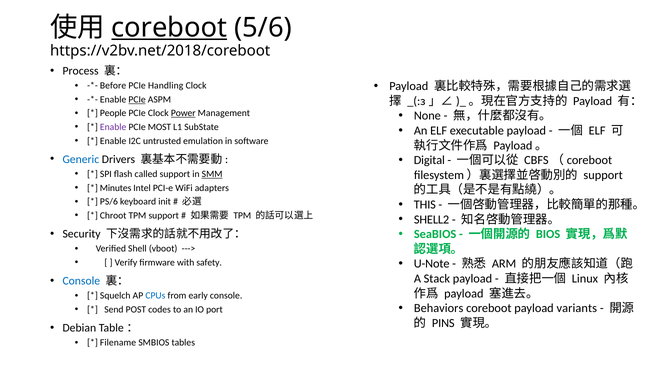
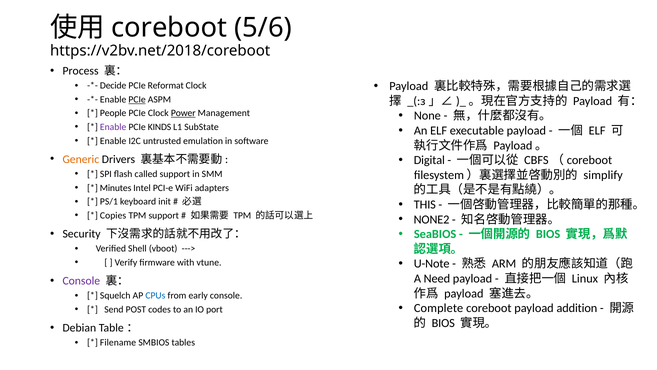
coreboot underline: present -> none (169, 27)
Before: Before -> Decide (113, 86)
Handling: Handling -> Reformat (166, 86)
MOST: MOST -> KINDS (159, 127)
Generic colour: blue -> orange (81, 159)
SMM underline: present -> none (212, 174)
support: support -> simplify (603, 175)
PS/6: PS/6 -> PS/1 (109, 201)
Chroot: Chroot -> Copies (113, 215)
SHELL2: SHELL2 -> NONE2 (432, 219)
safety: safety -> vtune (209, 262)
Stack: Stack -> Need (437, 278)
Console colour: blue -> purple (81, 280)
Behaviors: Behaviors -> Complete (439, 308)
variants: variants -> addition (577, 308)
PINS: PINS -> BIOS (443, 323)
